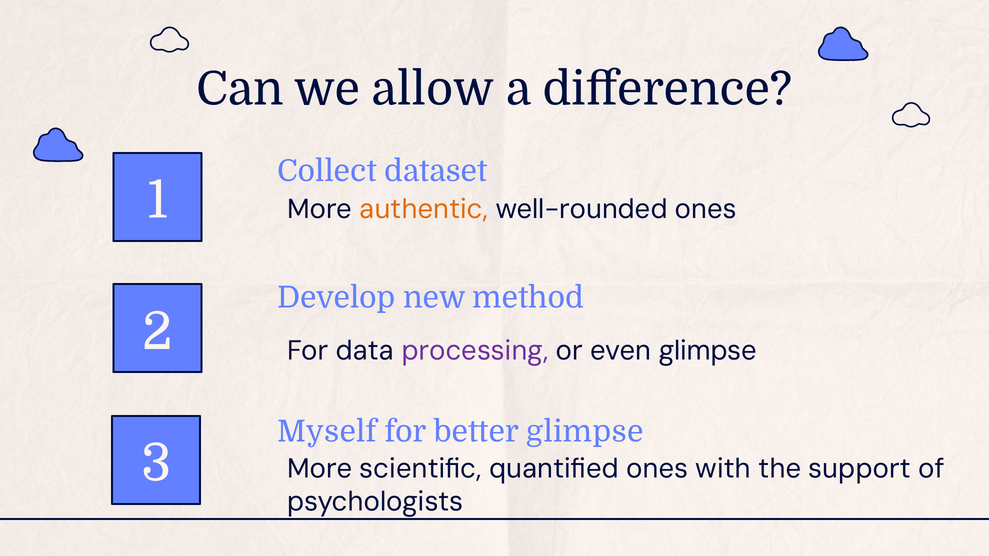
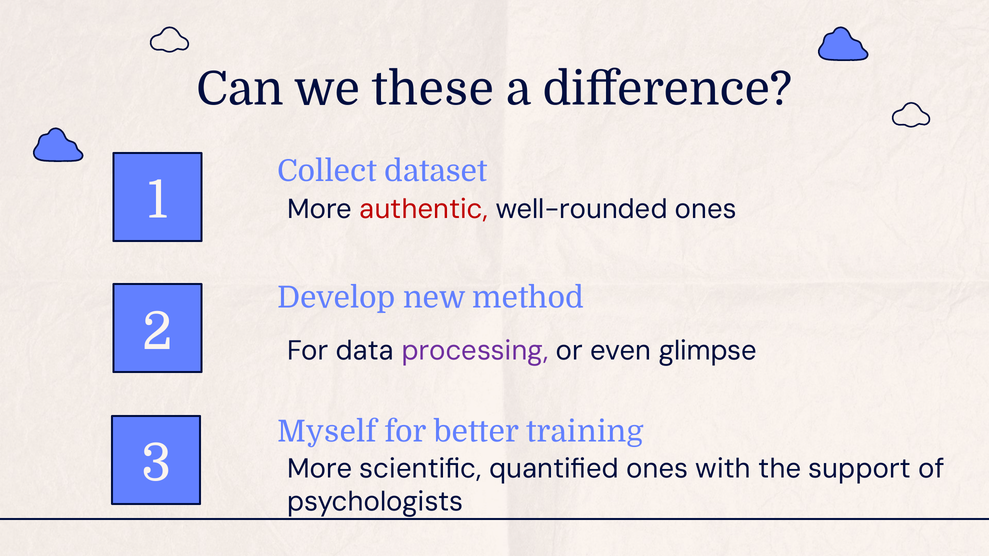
allow: allow -> these (433, 89)
authentic colour: orange -> red (424, 209)
better glimpse: glimpse -> training (585, 432)
